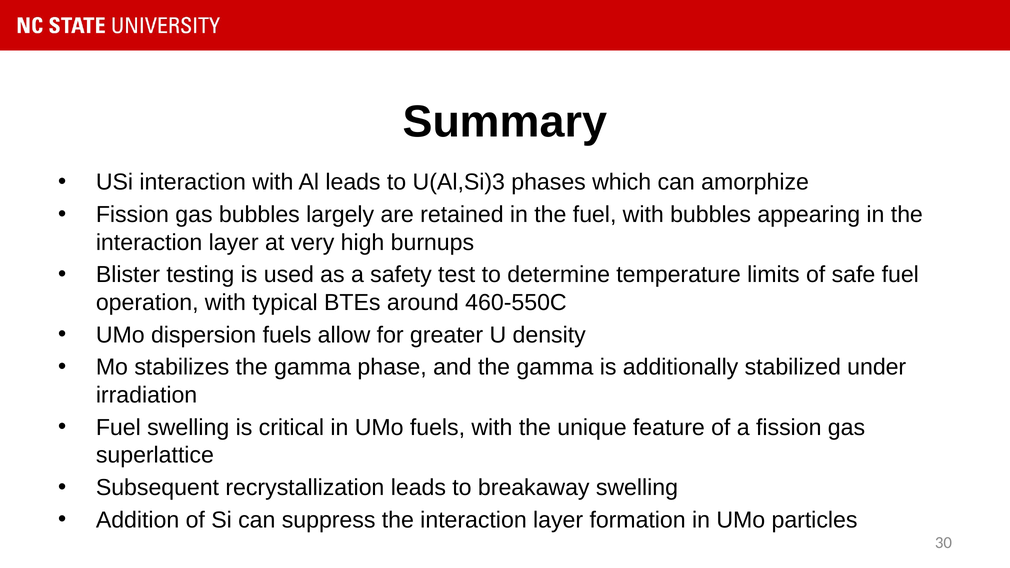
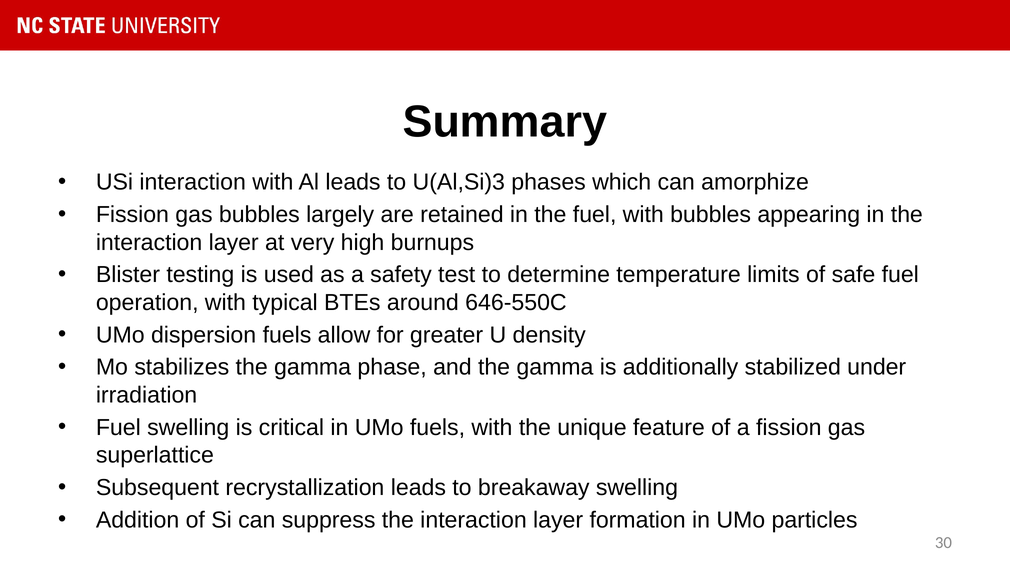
460-550C: 460-550C -> 646-550C (516, 303)
